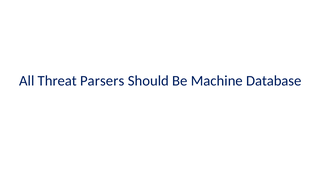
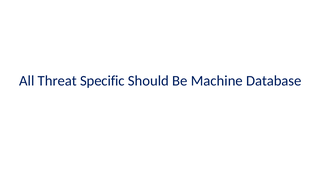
Parsers: Parsers -> Specific (102, 81)
